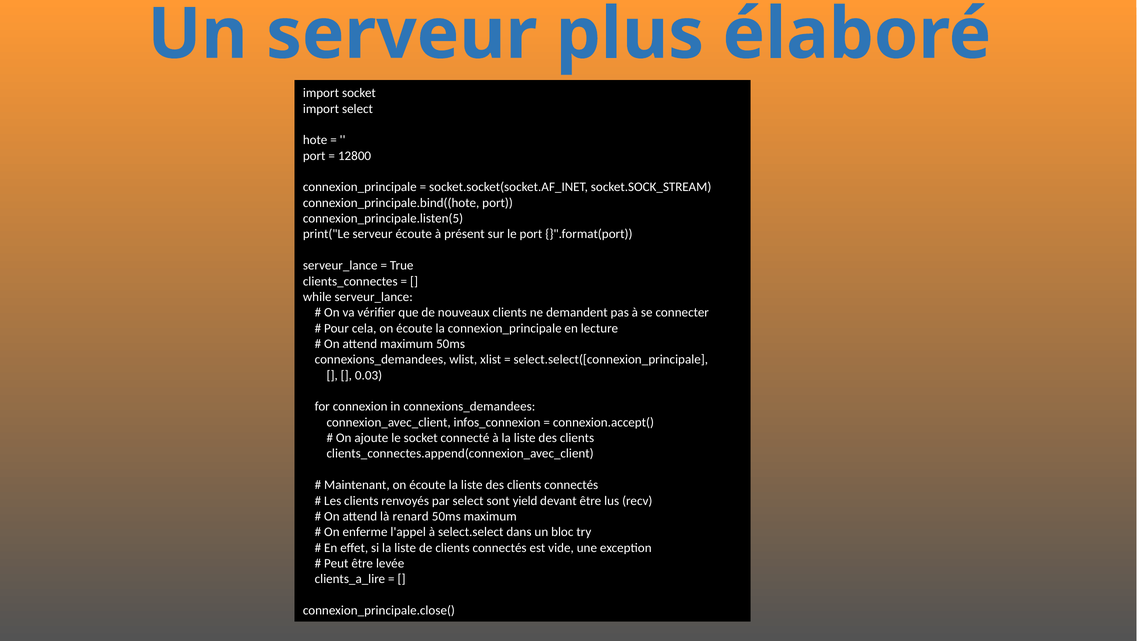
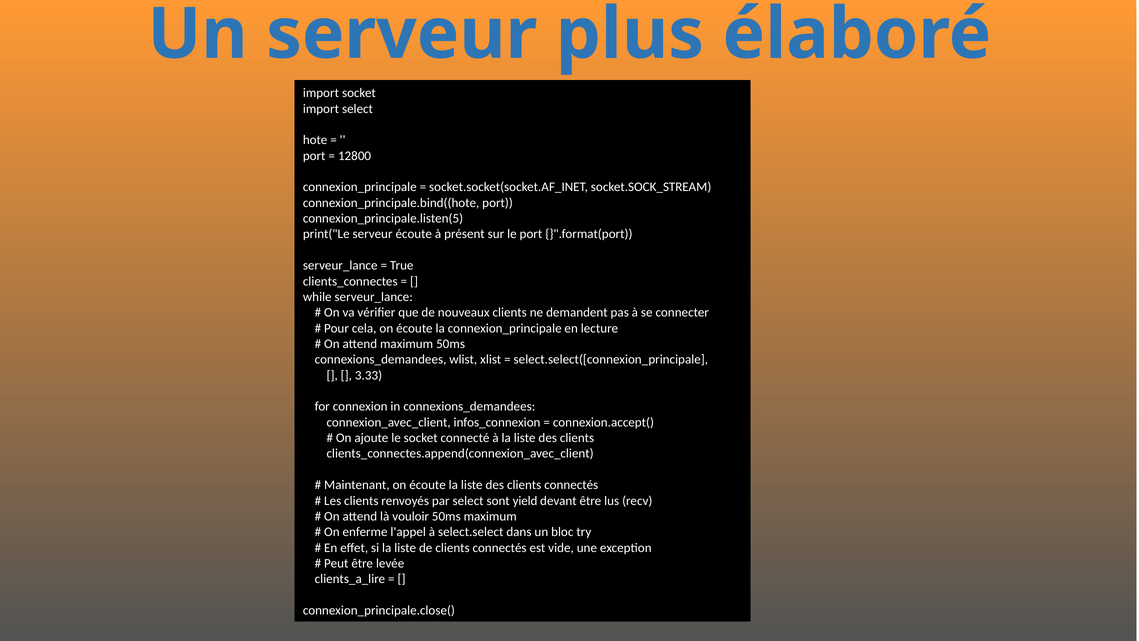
0.03: 0.03 -> 3.33 (369, 375)
renard: renard -> vouloir (411, 516)
